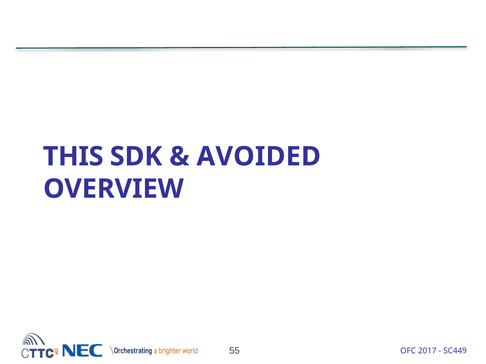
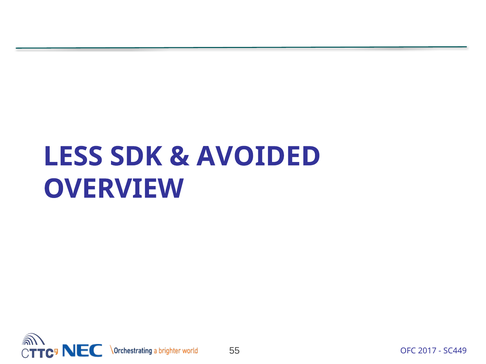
THIS: THIS -> LESS (73, 157)
